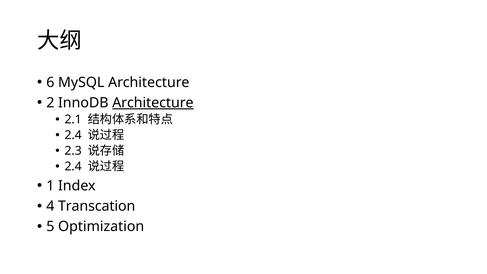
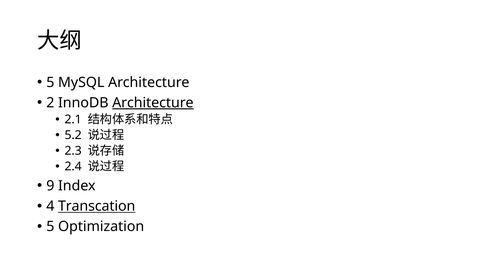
6: 6 -> 5 (50, 82)
2.4: 2.4 -> 5.2 (73, 135)
1: 1 -> 9 (50, 186)
Transcation underline: none -> present (97, 206)
